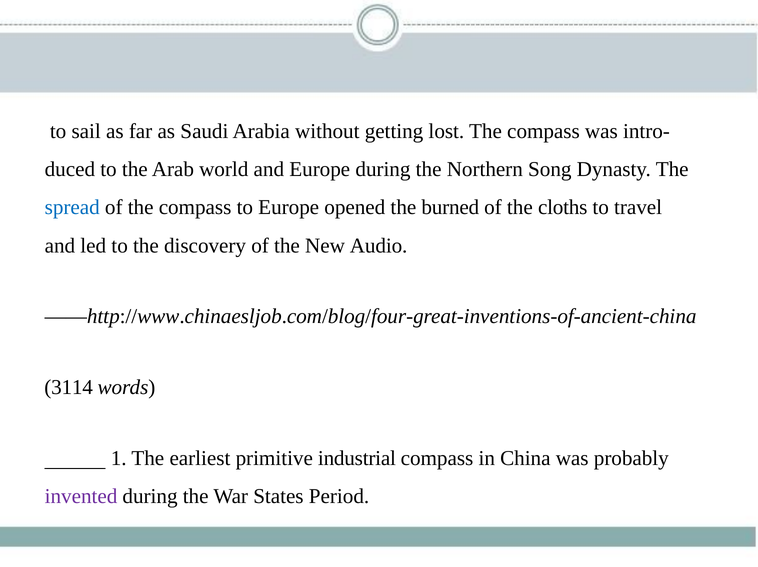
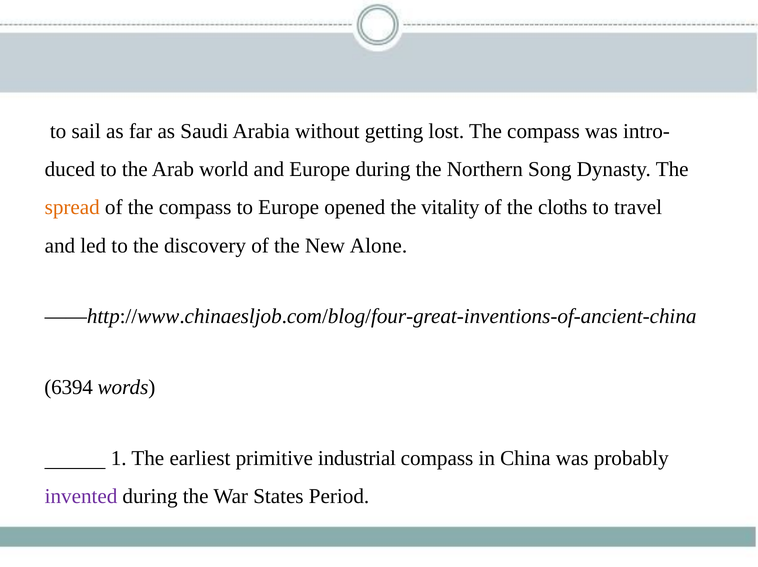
spread colour: blue -> orange (72, 207)
burned: burned -> vitality (450, 207)
Audio: Audio -> Alone (378, 246)
3114: 3114 -> 6394 (69, 387)
